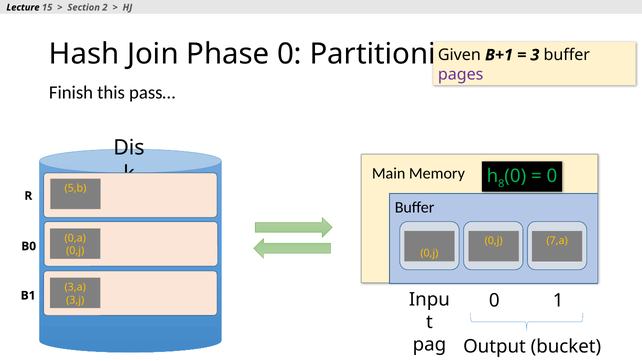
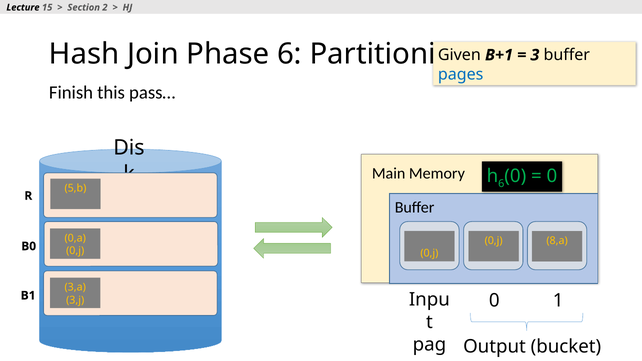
Phase 0: 0 -> 6 (289, 54)
pages colour: purple -> blue (461, 74)
8: 8 -> 6 (501, 184)
7,a: 7,a -> 8,a (557, 241)
